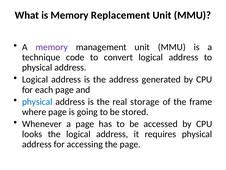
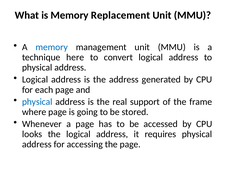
memory colour: purple -> blue (52, 47)
code: code -> here (75, 57)
storage: storage -> support (145, 101)
